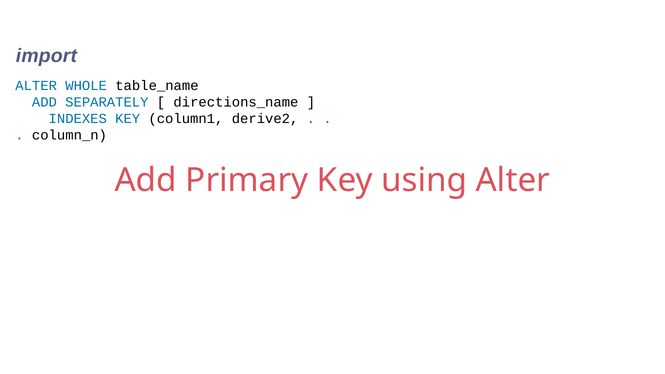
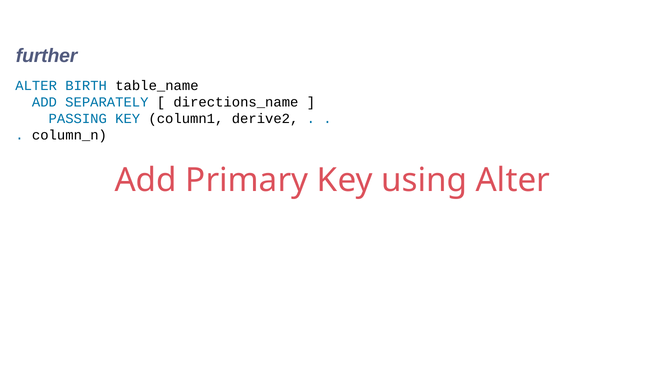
import: import -> further (47, 56)
WHOLE: WHOLE -> BIRTH (86, 86)
INDEXES: INDEXES -> PASSING (78, 119)
